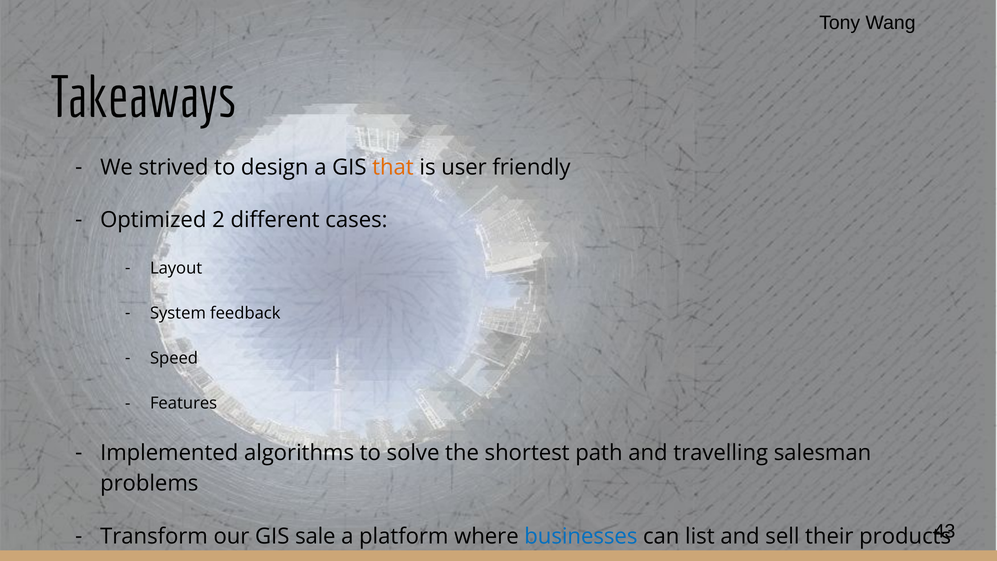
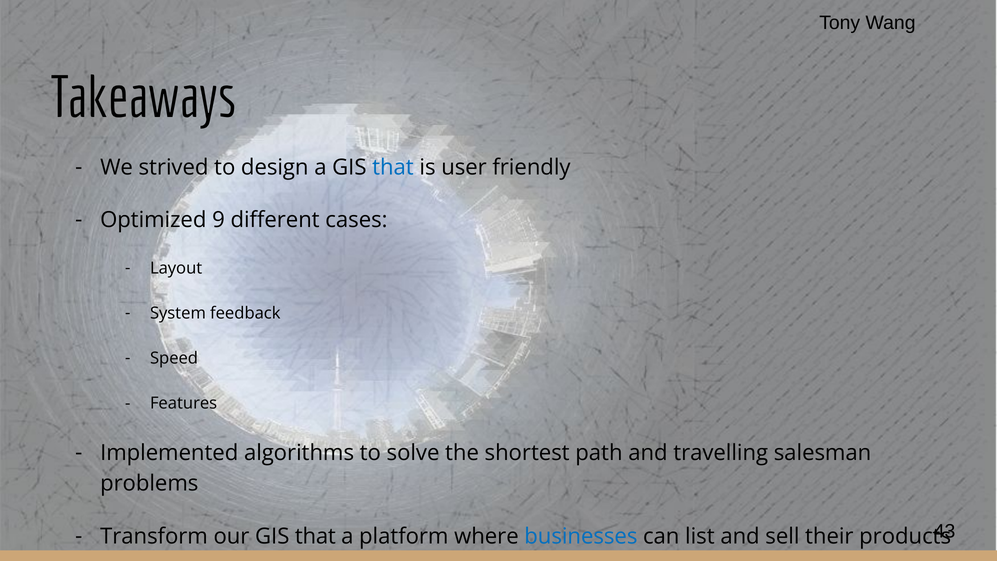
that colour: orange -> blue (393, 167)
2: 2 -> 9 (219, 220)
our GIS sale: sale -> that (315, 536)
